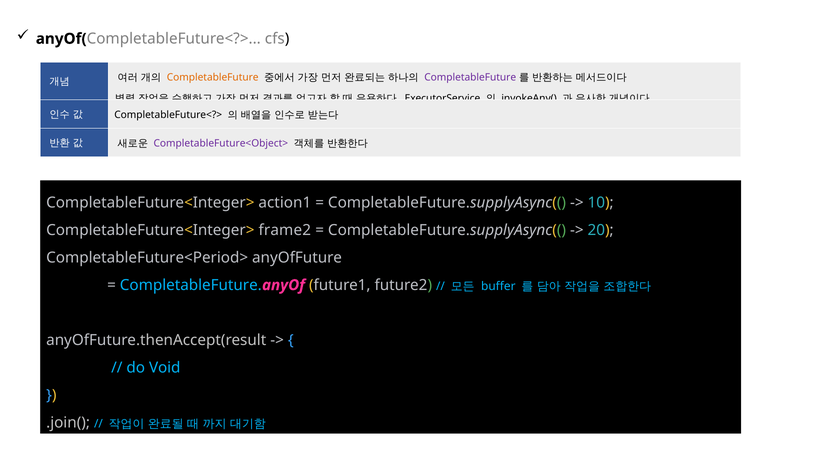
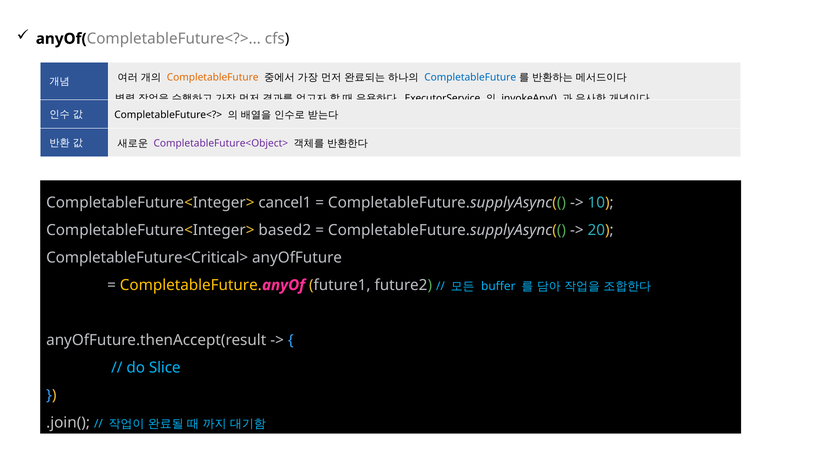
CompletableFuture colour: purple -> blue (470, 77)
action1: action1 -> cancel1 (285, 203)
frame2: frame2 -> based2 (285, 230)
CompletableFuture<Period>: CompletableFuture<Period> -> CompletableFuture<Critical> (147, 258)
CompletableFuture colour: light blue -> yellow (191, 285)
Void: Void -> Slice (165, 367)
